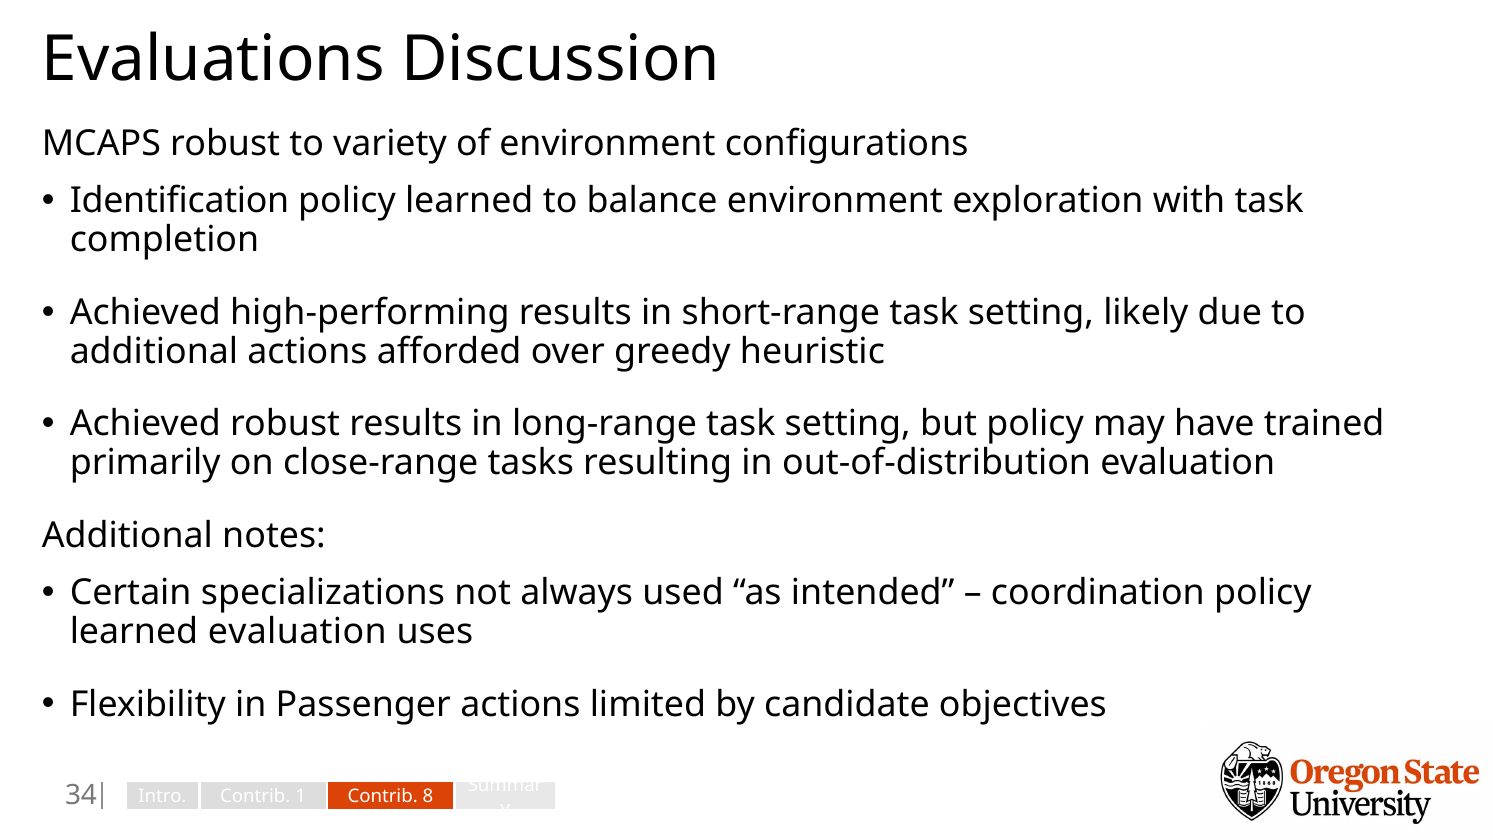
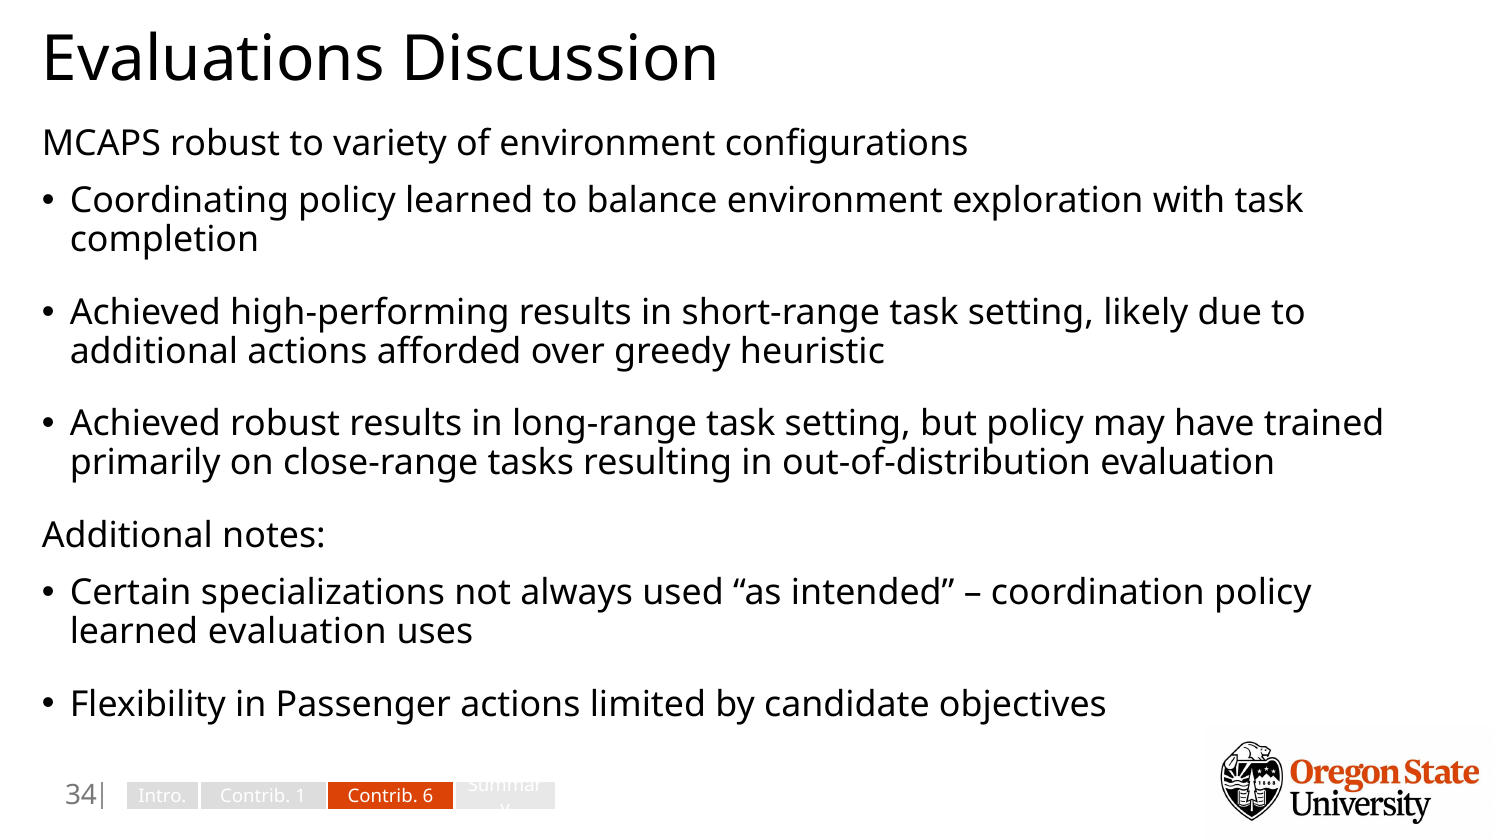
Identification: Identification -> Coordinating (179, 201)
8: 8 -> 6 (428, 797)
